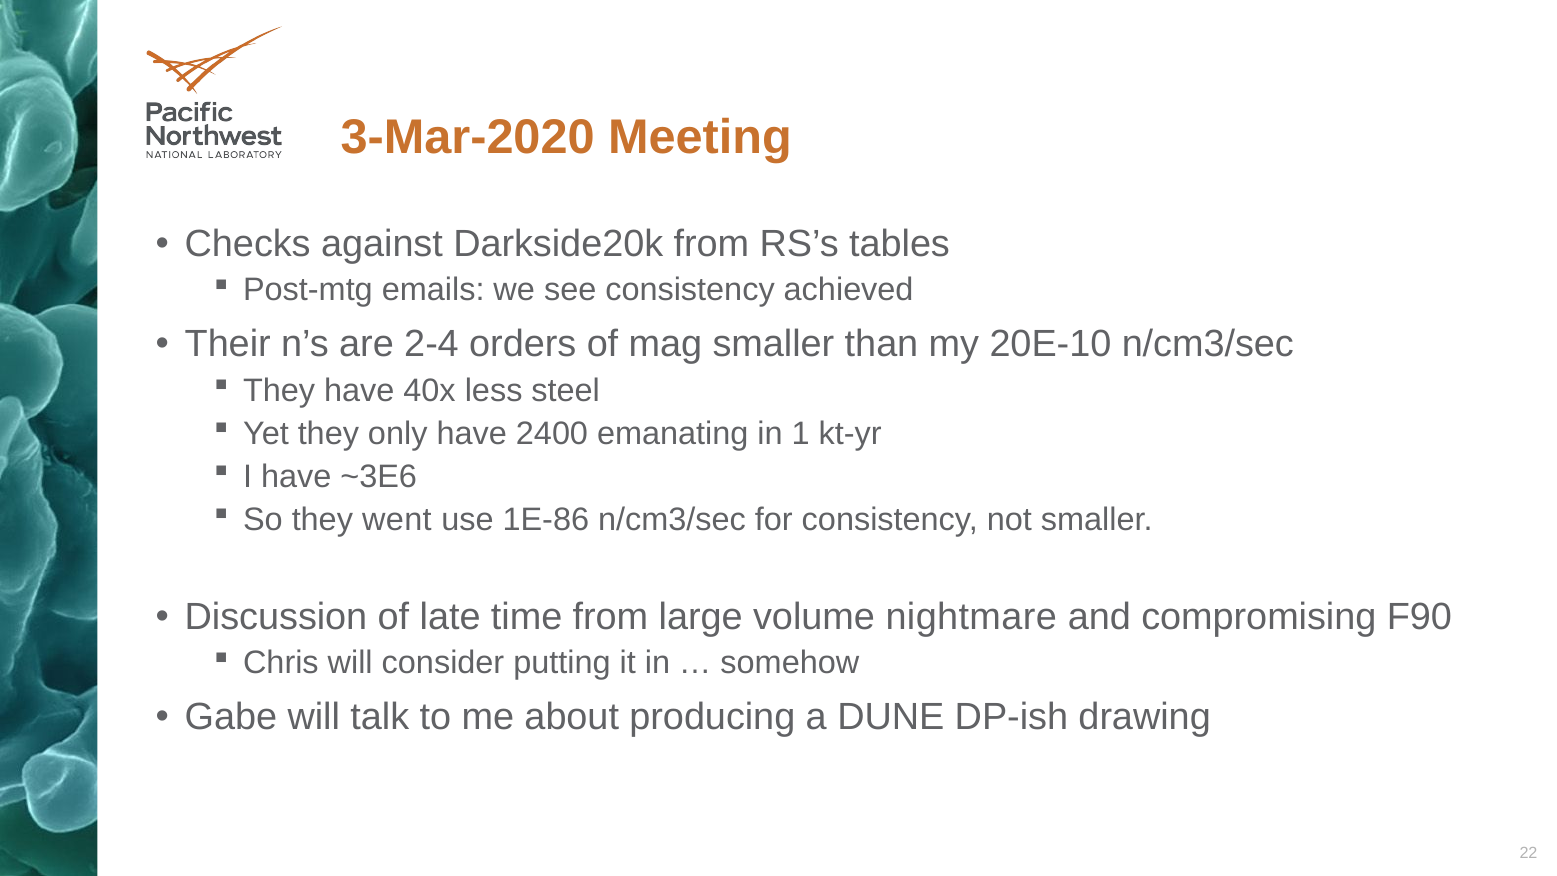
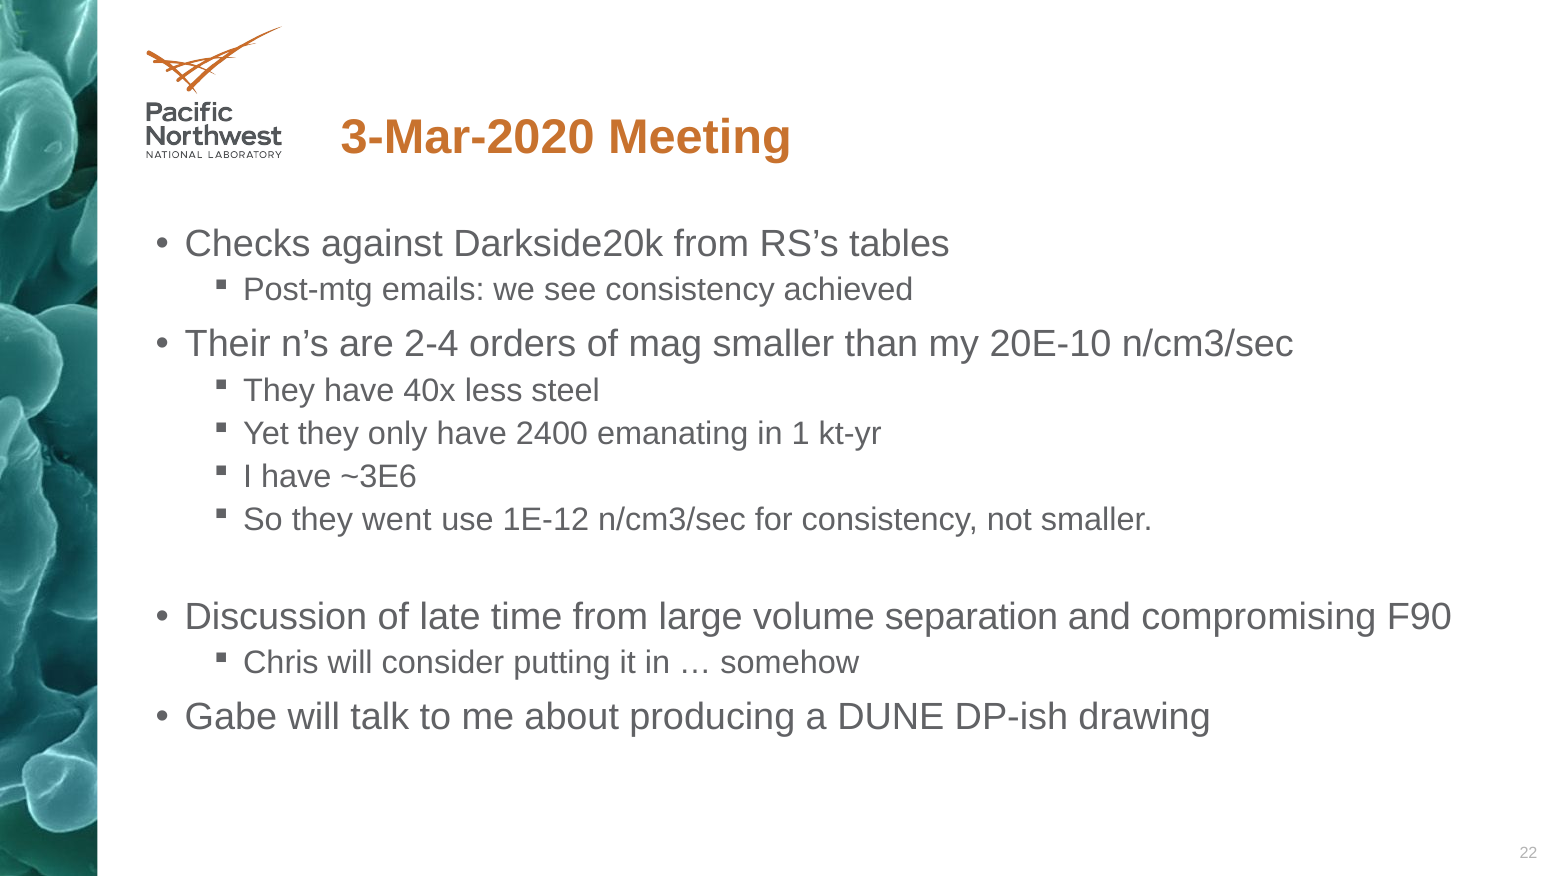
1E-86: 1E-86 -> 1E-12 (546, 520)
nightmare: nightmare -> separation (972, 617)
